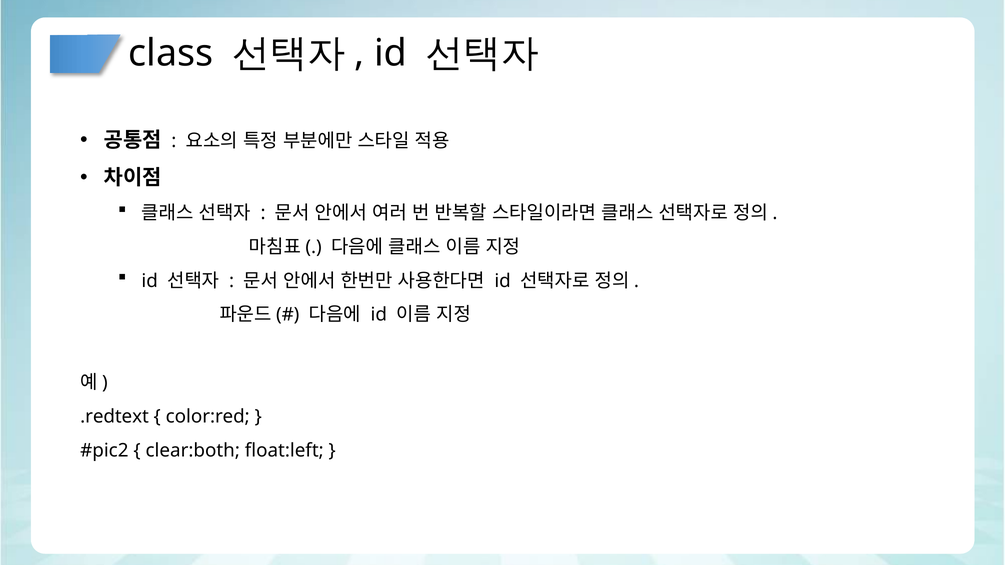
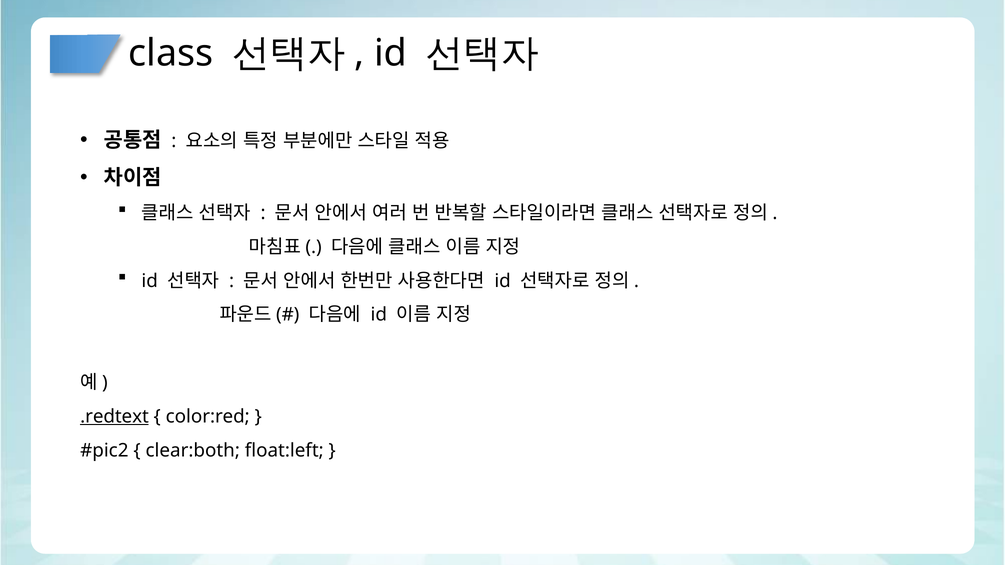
.redtext underline: none -> present (115, 417)
